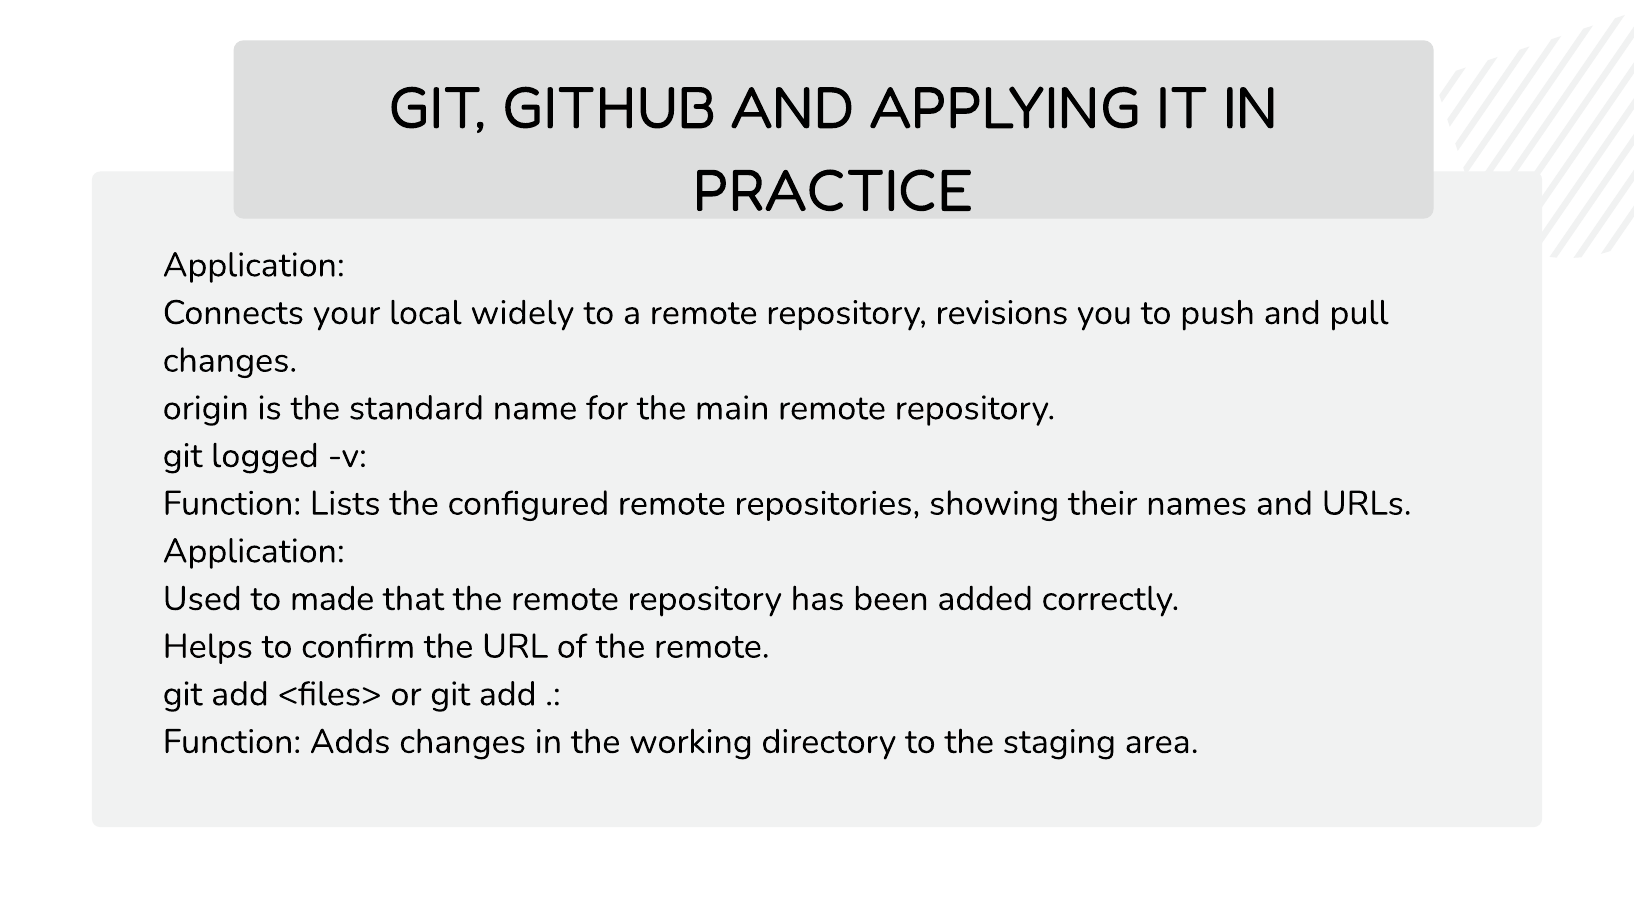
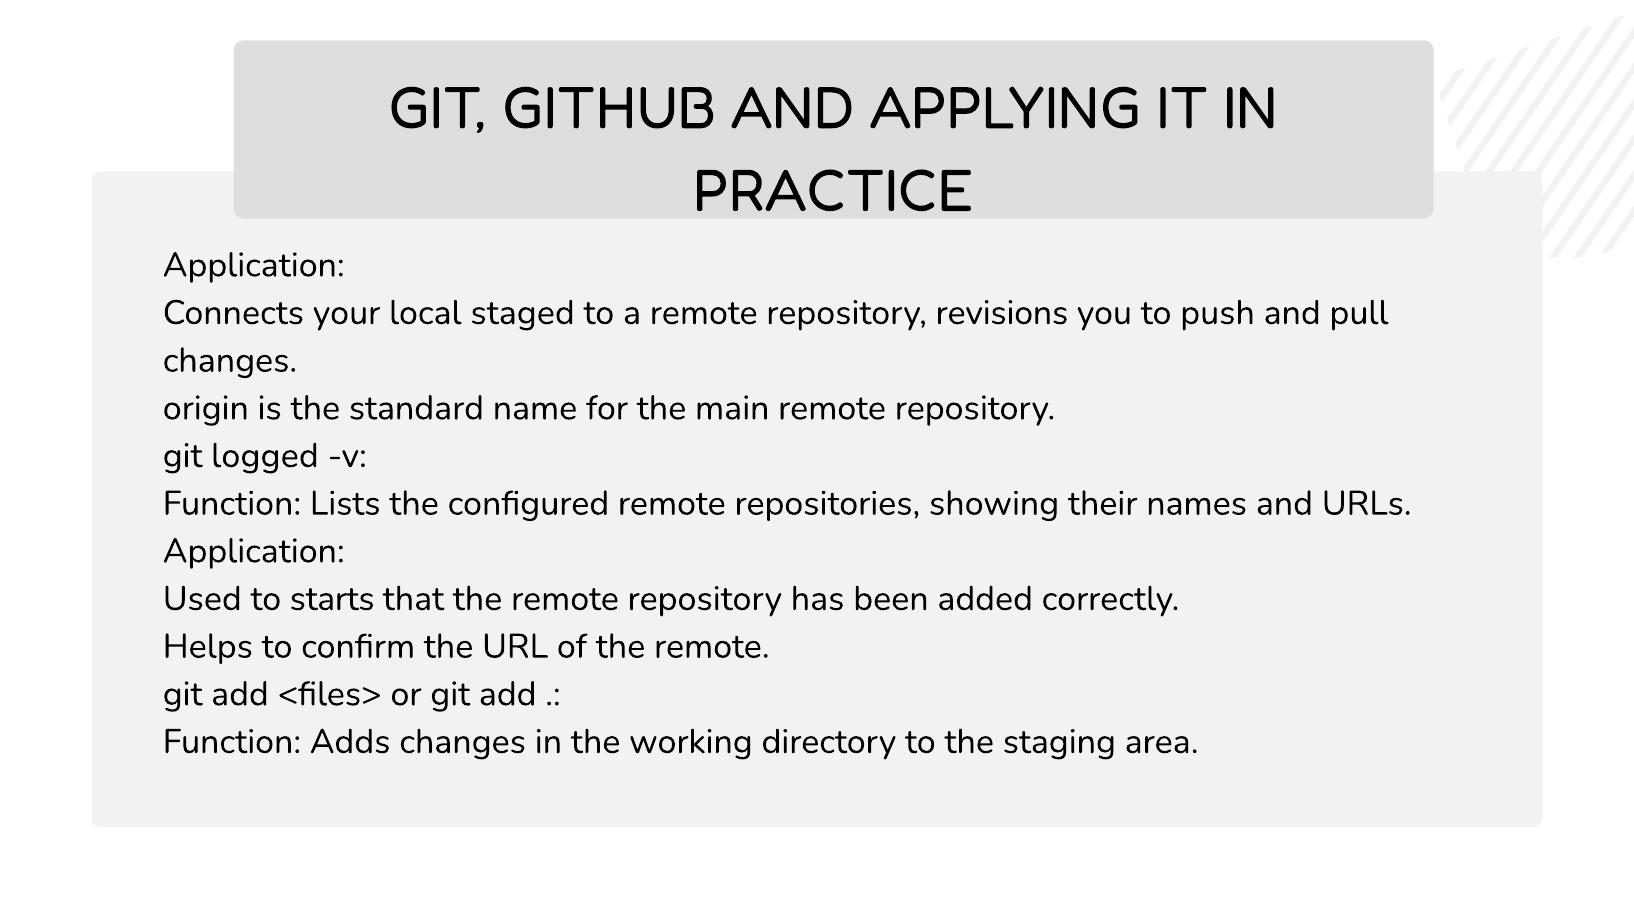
widely: widely -> staged (523, 313)
made: made -> starts (332, 599)
